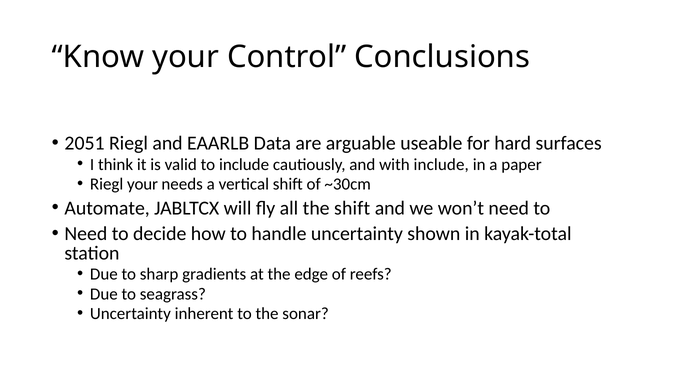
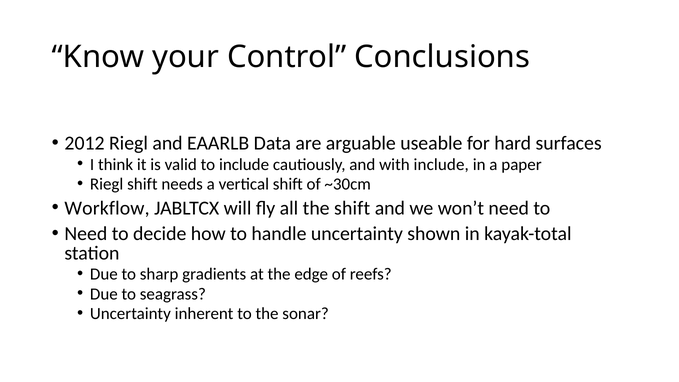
2051: 2051 -> 2012 (85, 143)
Riegl your: your -> shift (142, 184)
Automate: Automate -> Workflow (107, 208)
